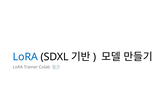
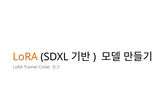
LoRA colour: blue -> orange (25, 56)
